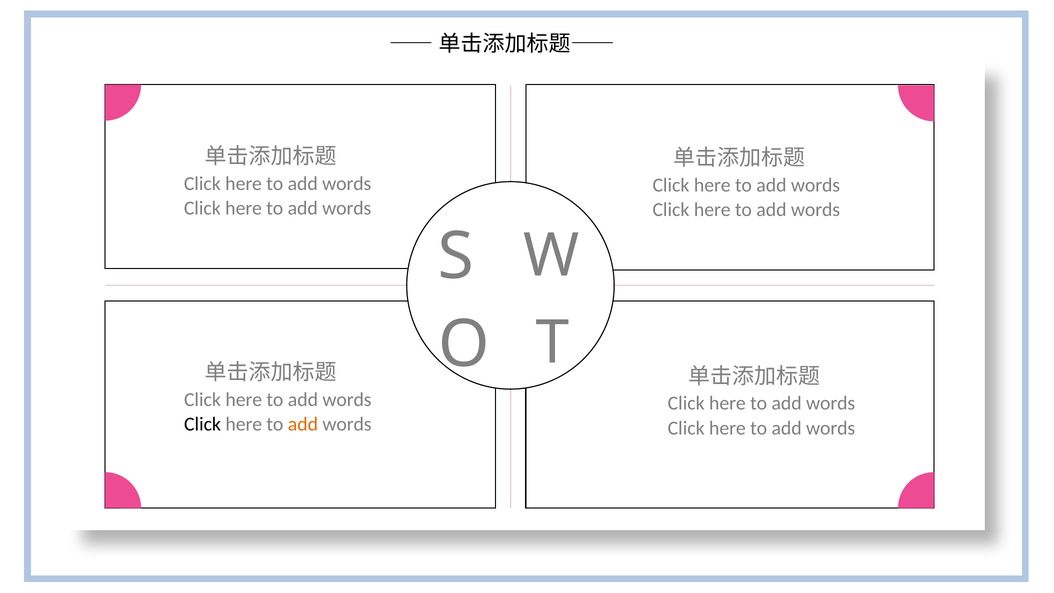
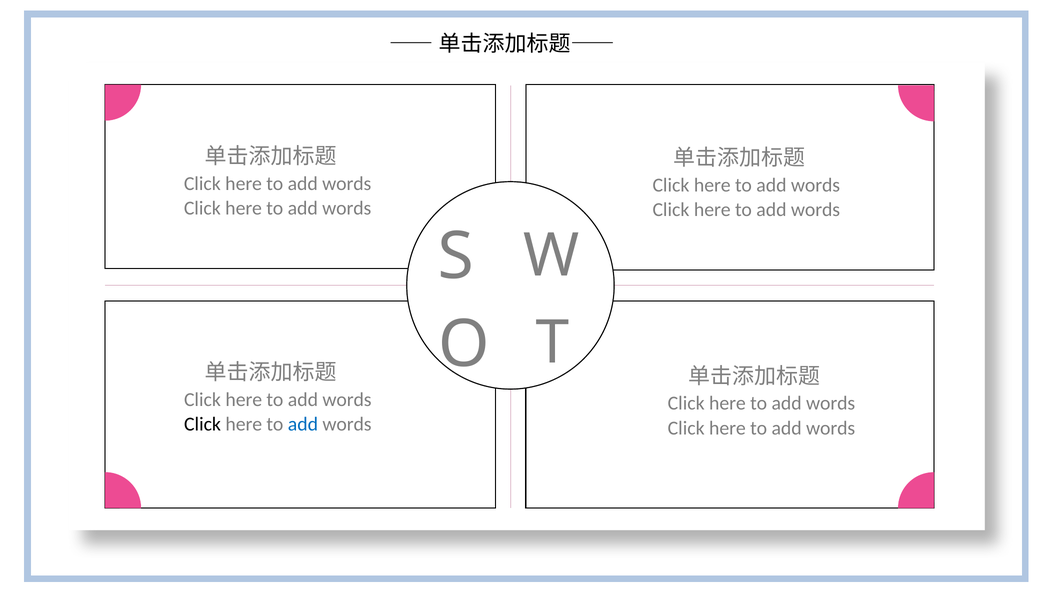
add colour: orange -> blue (303, 424)
